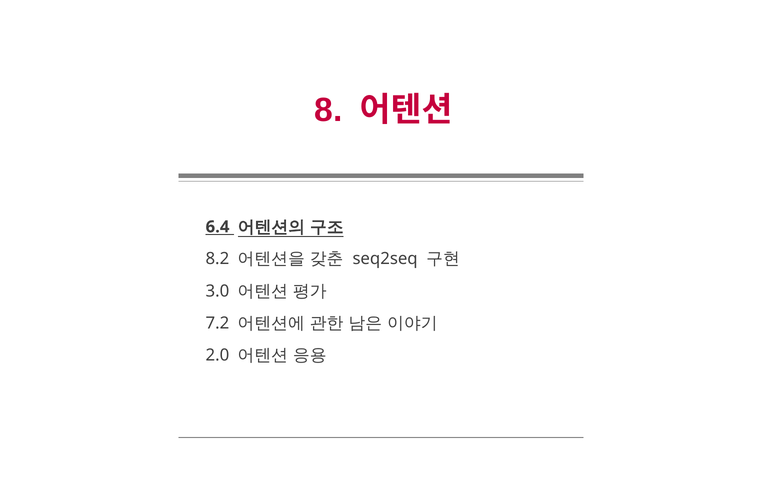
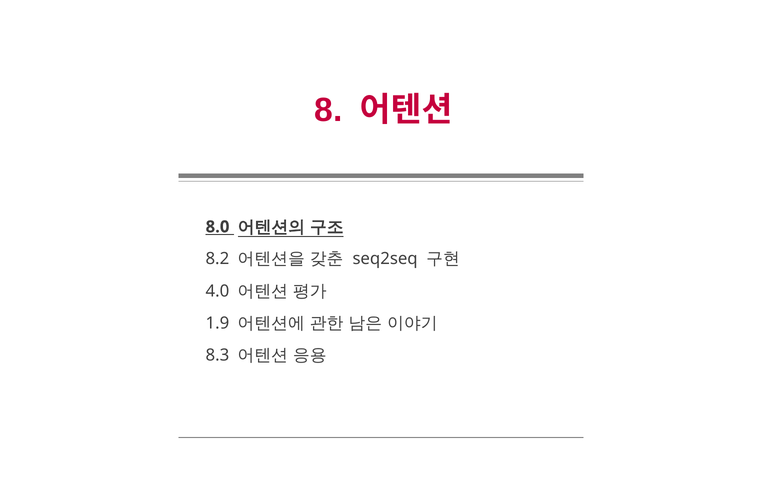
6.4: 6.4 -> 8.0 (218, 227)
3.0: 3.0 -> 4.0 (217, 291)
7.2: 7.2 -> 1.9 (217, 323)
2.0: 2.0 -> 8.3 (217, 356)
